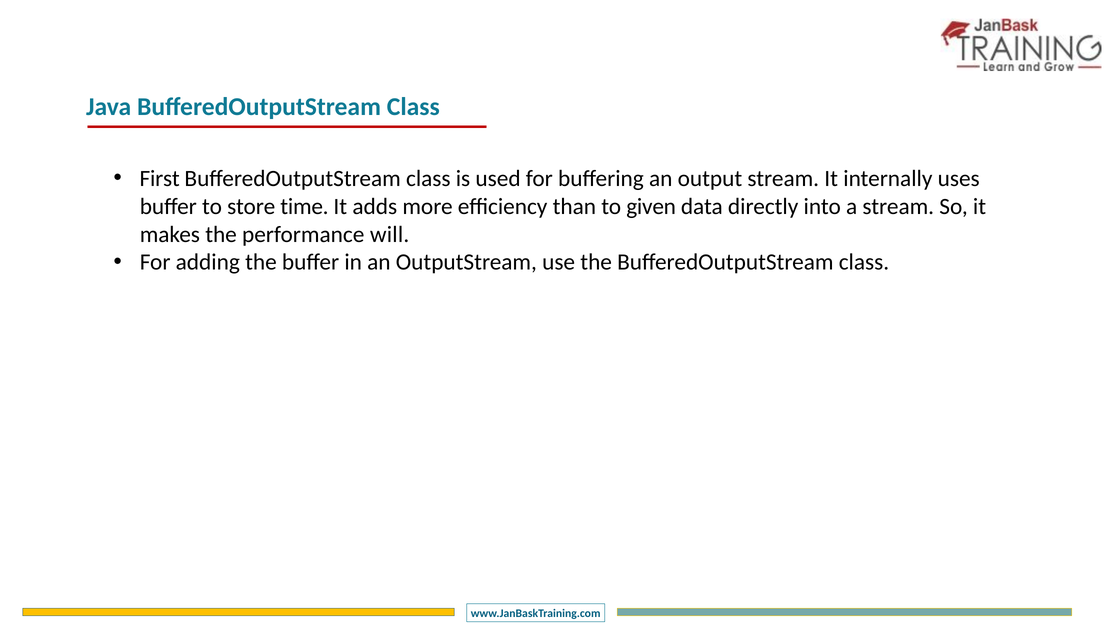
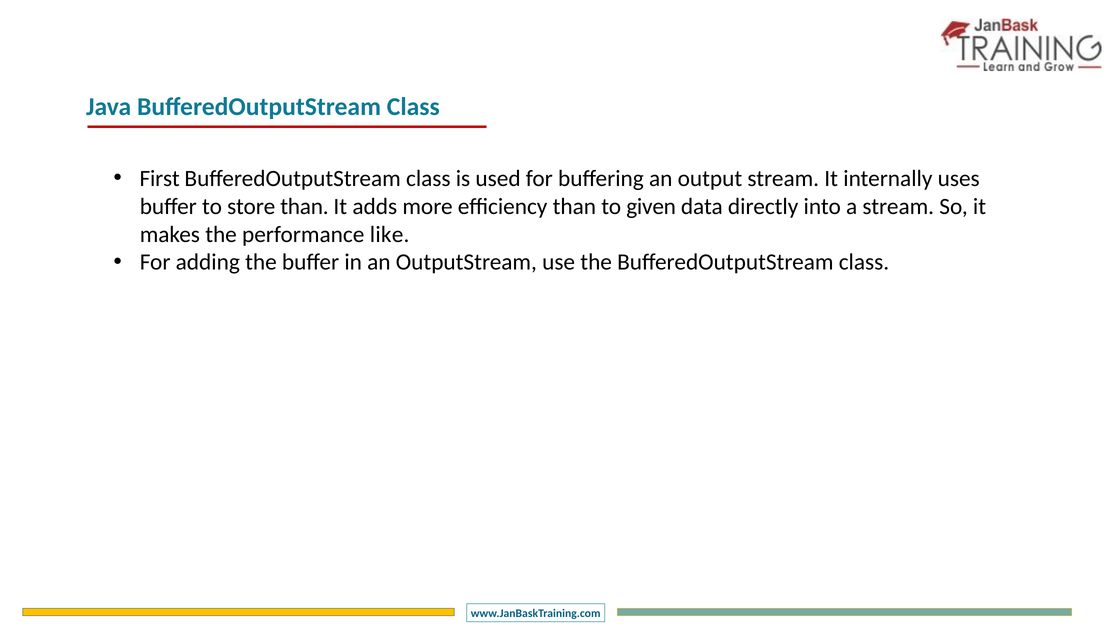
store time: time -> than (304, 207)
will: will -> like (390, 235)
